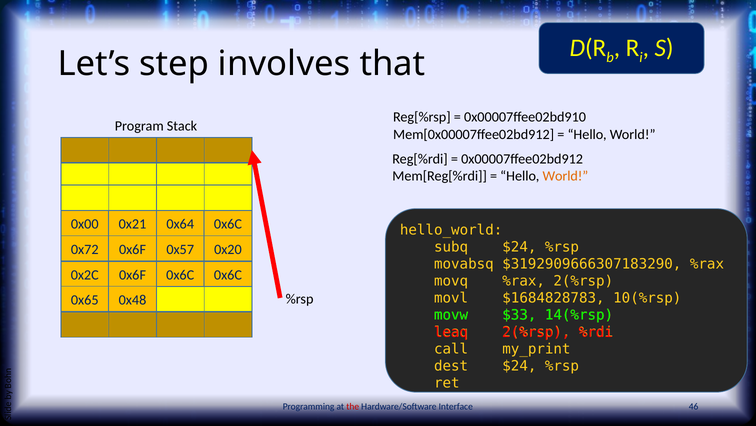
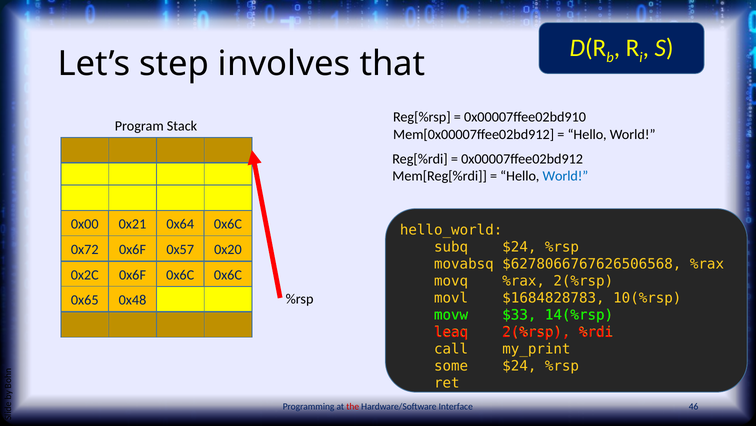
World colour: orange -> blue (565, 176)
$3192909666307183290: $3192909666307183290 -> $6278066767626506568 (592, 264)
dest: dest -> some (451, 366)
